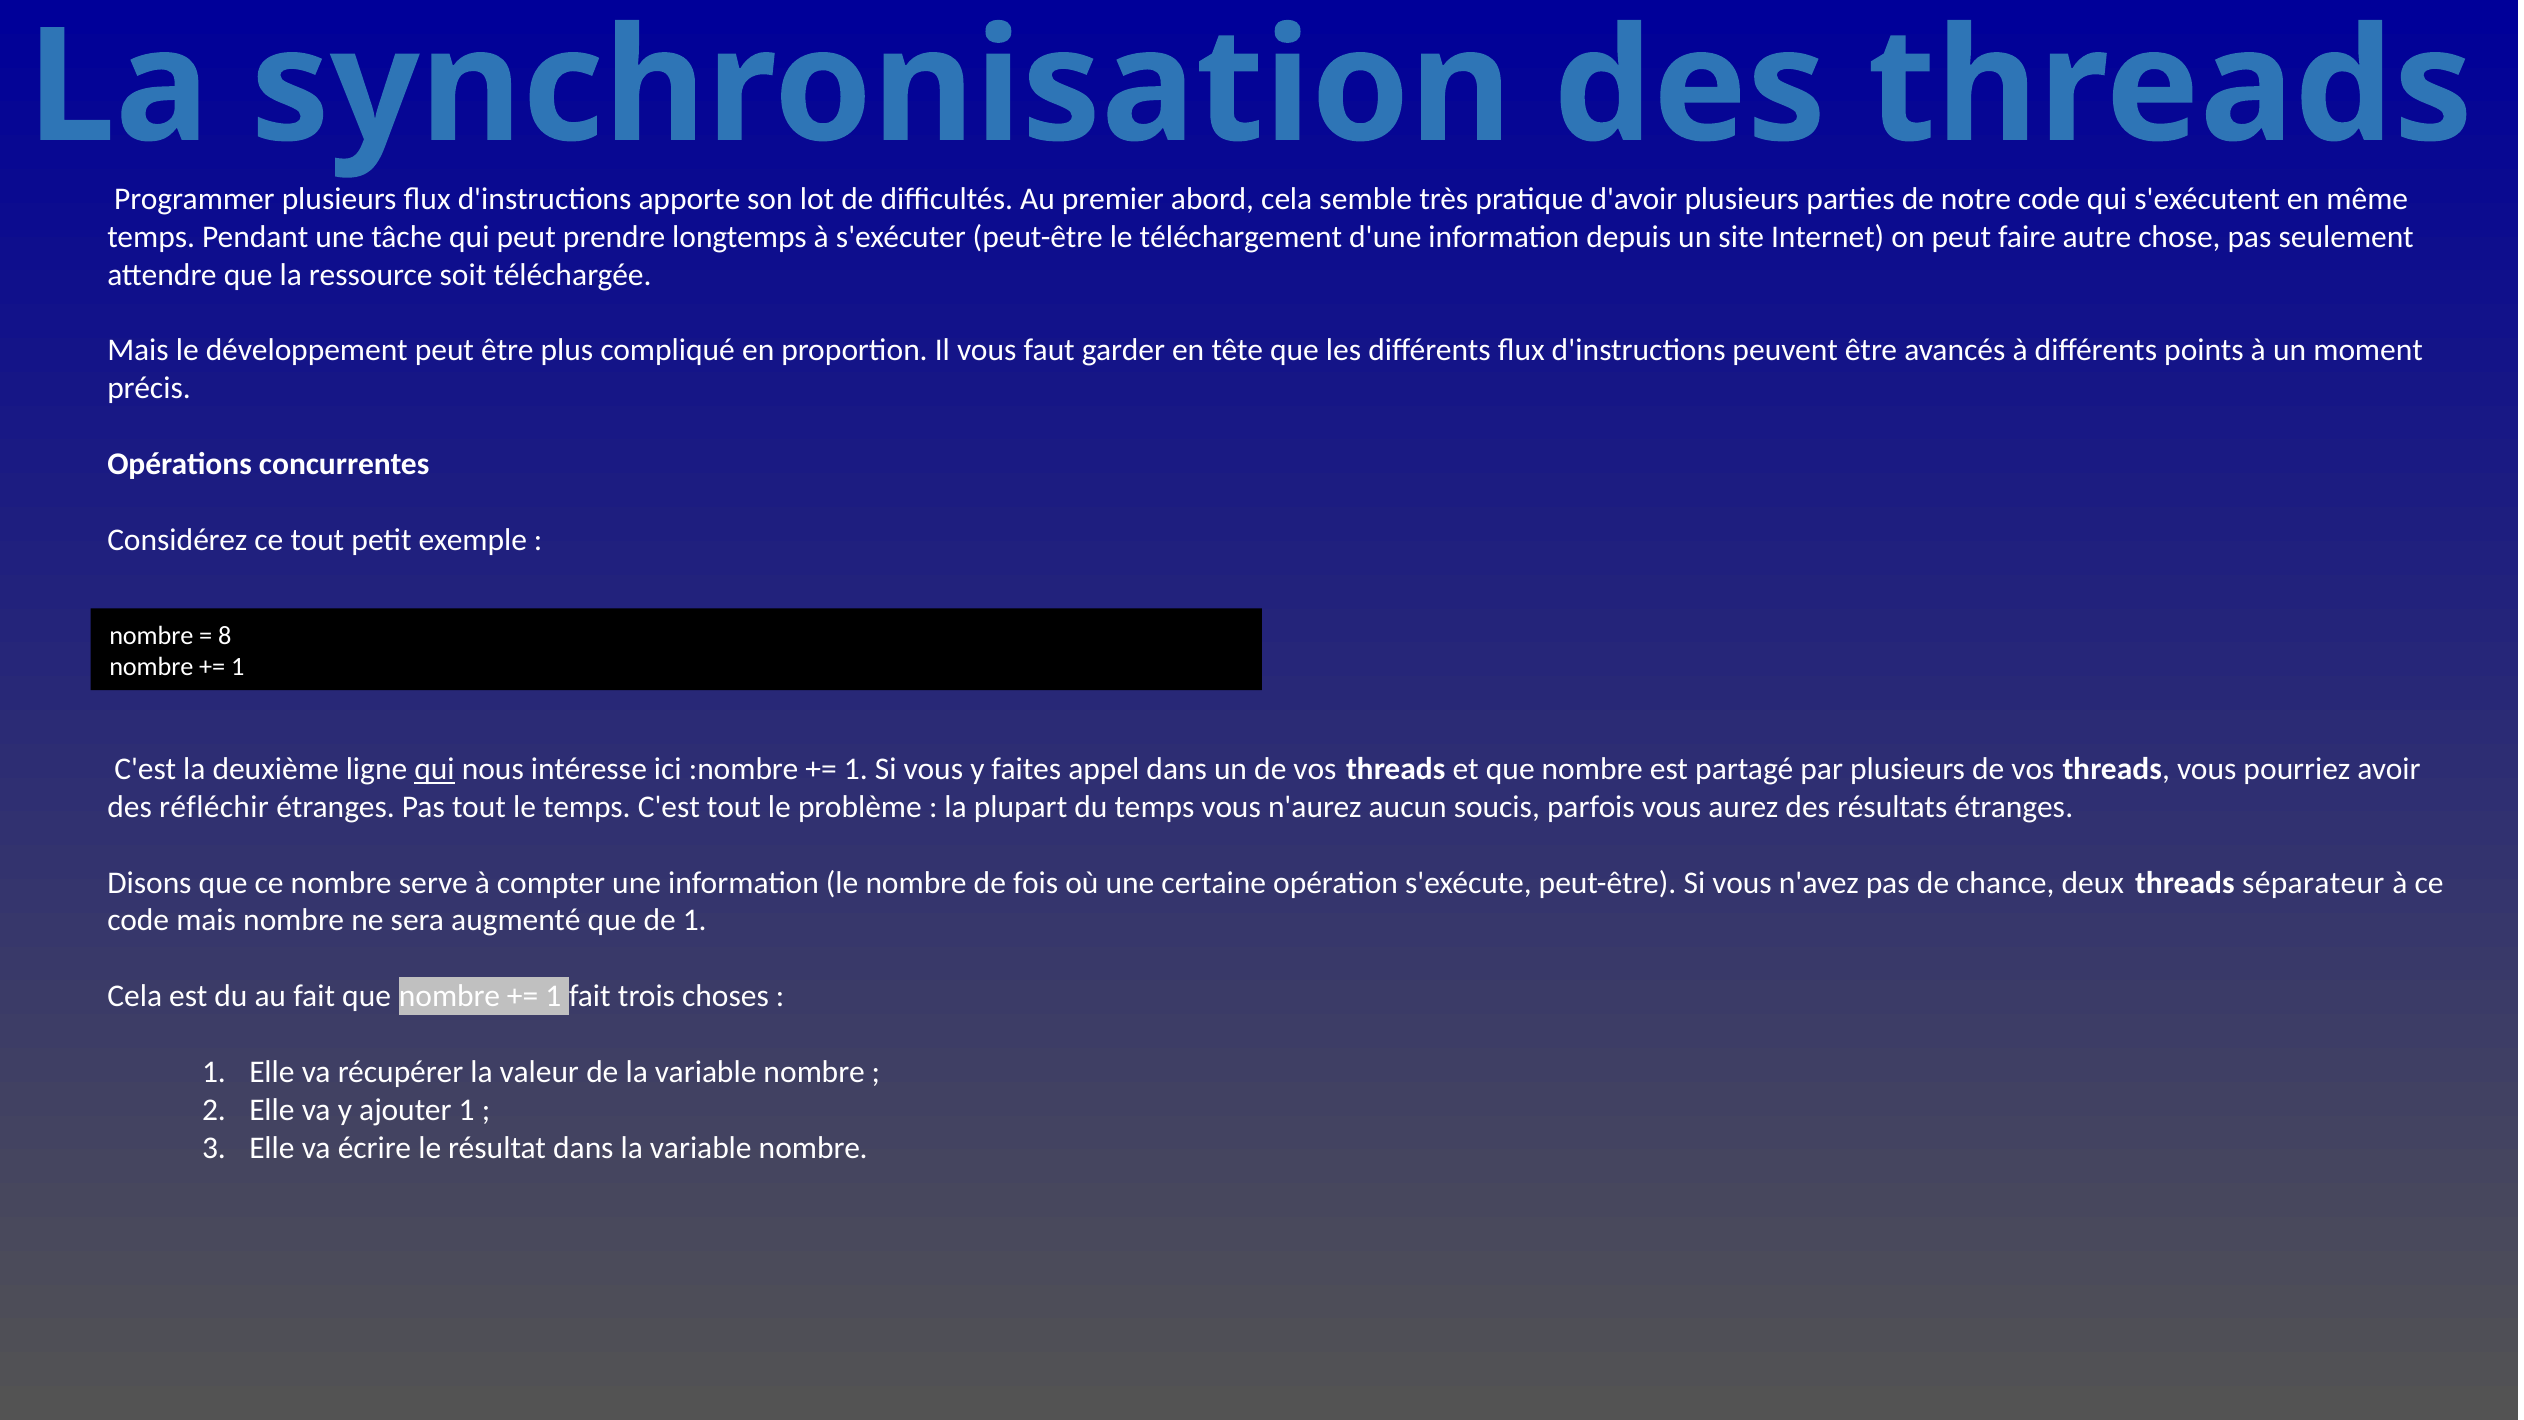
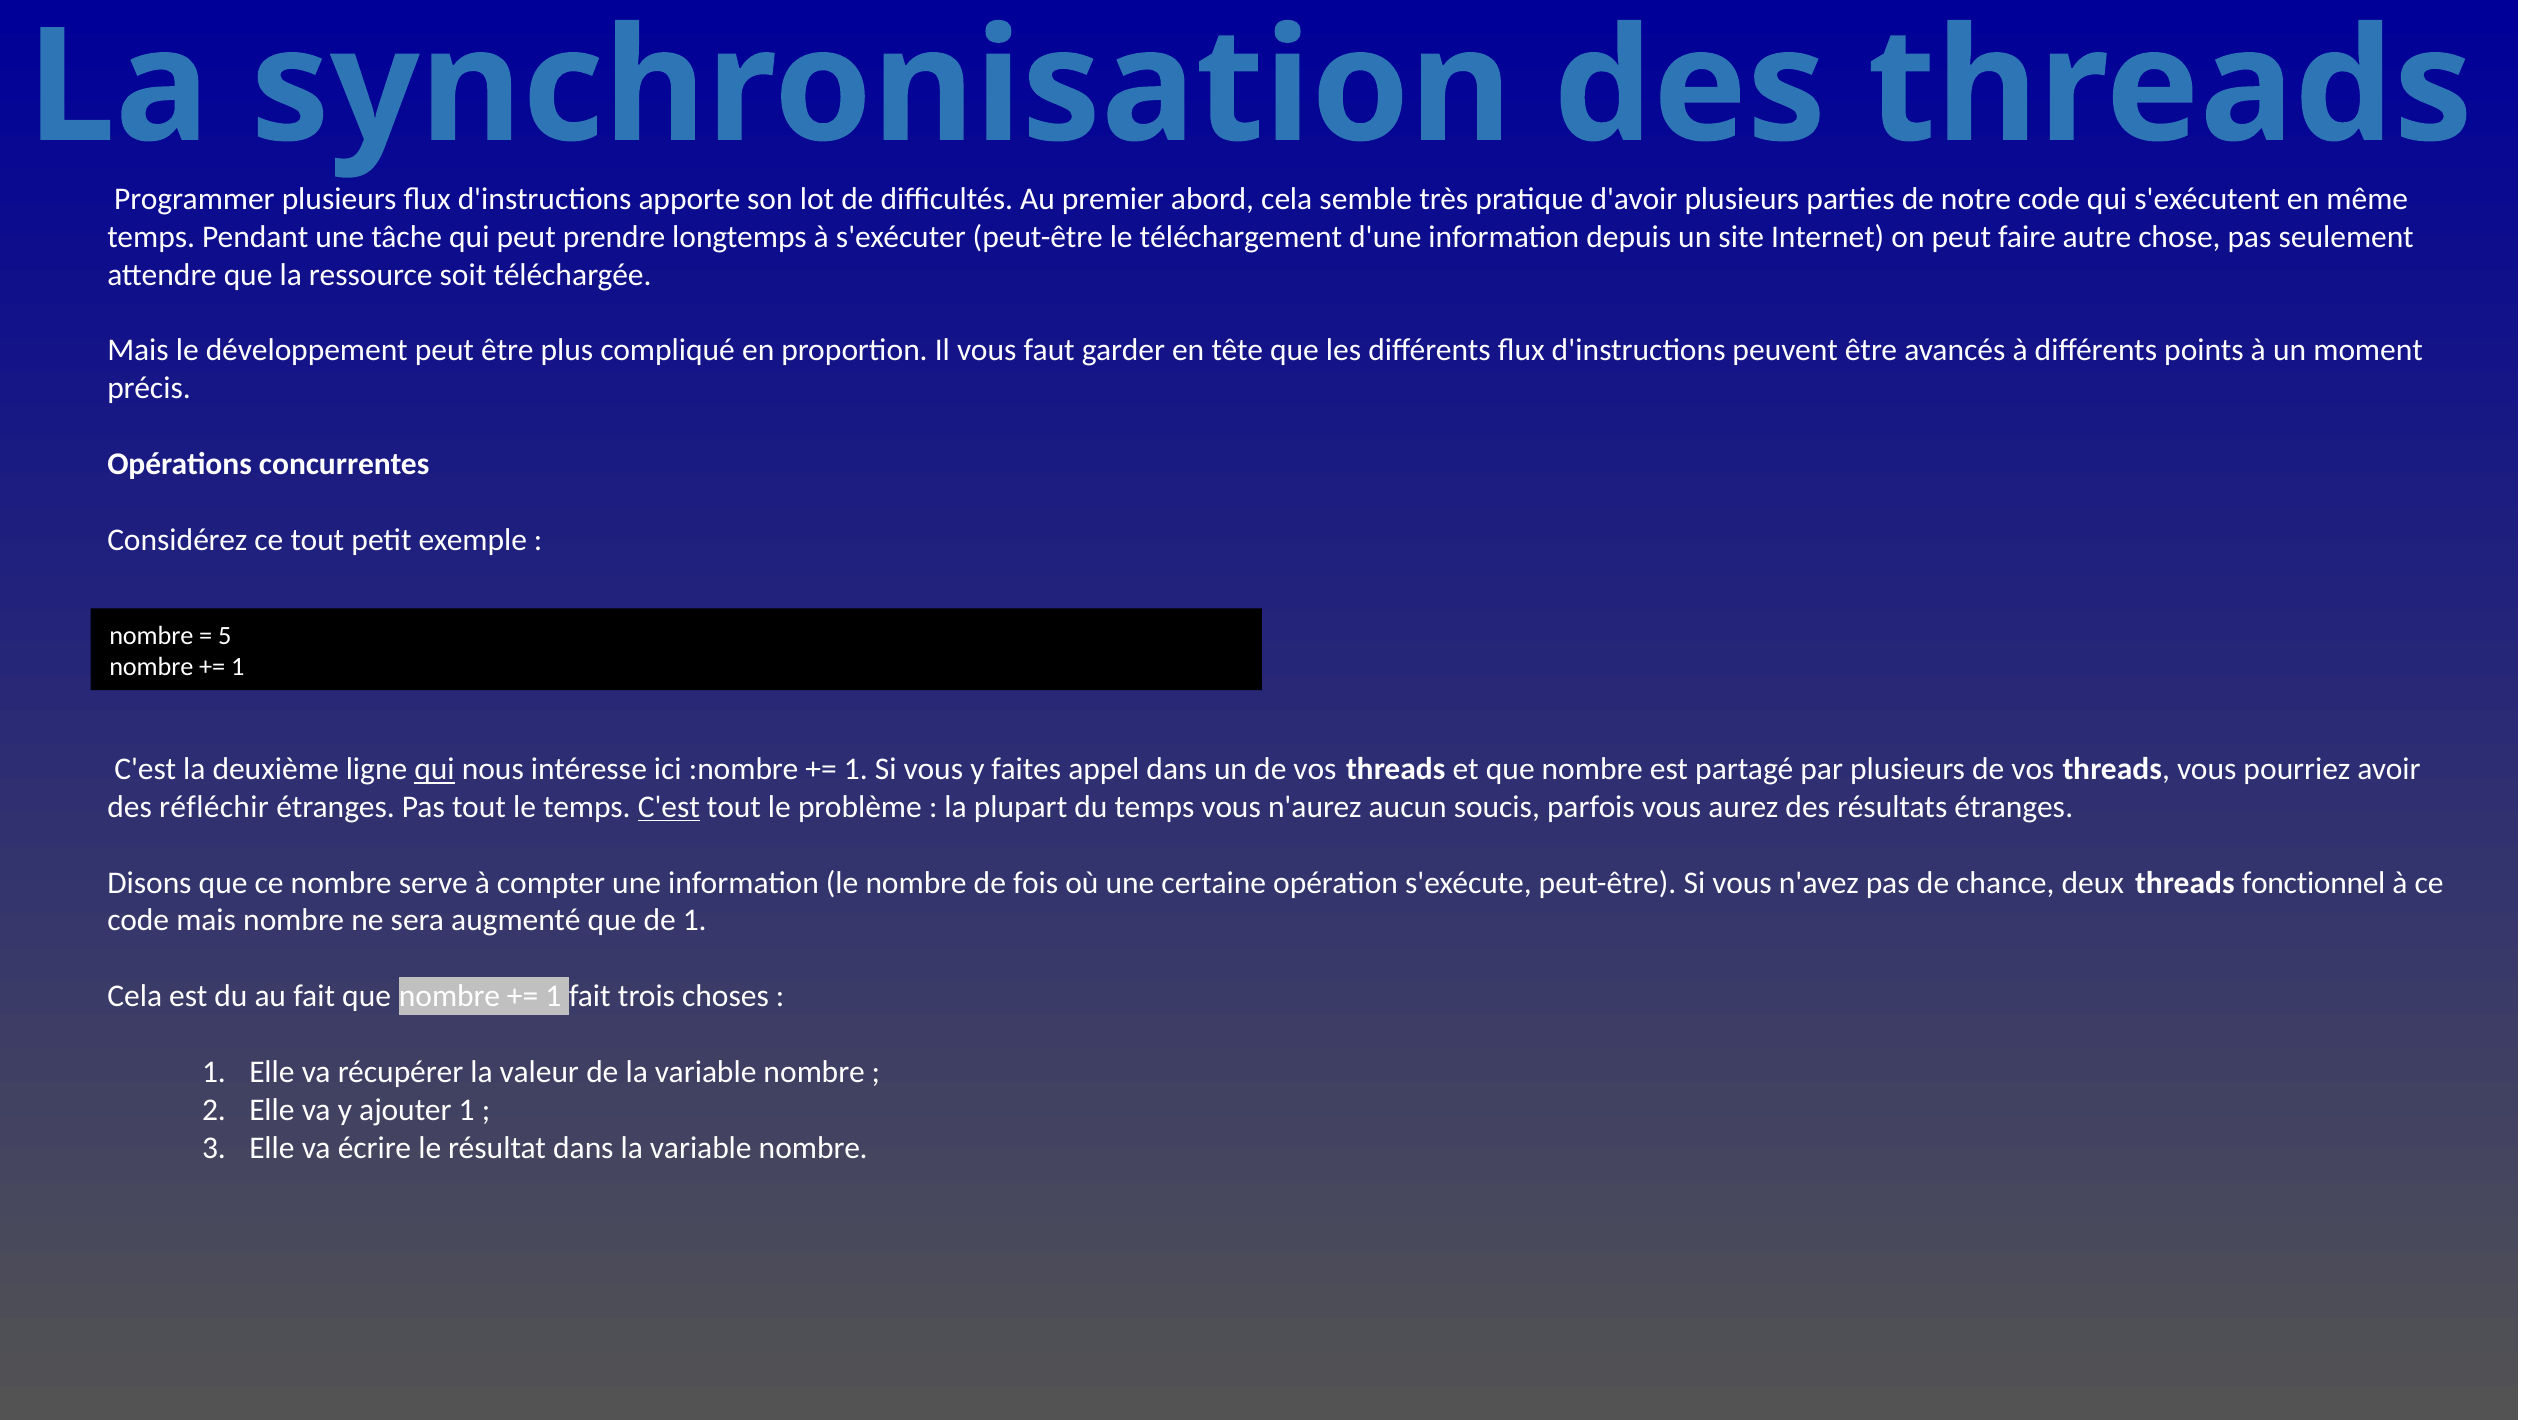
8: 8 -> 5 (225, 635)
C'est underline: none -> present (669, 807)
séparateur: séparateur -> fonctionnel (2314, 883)
